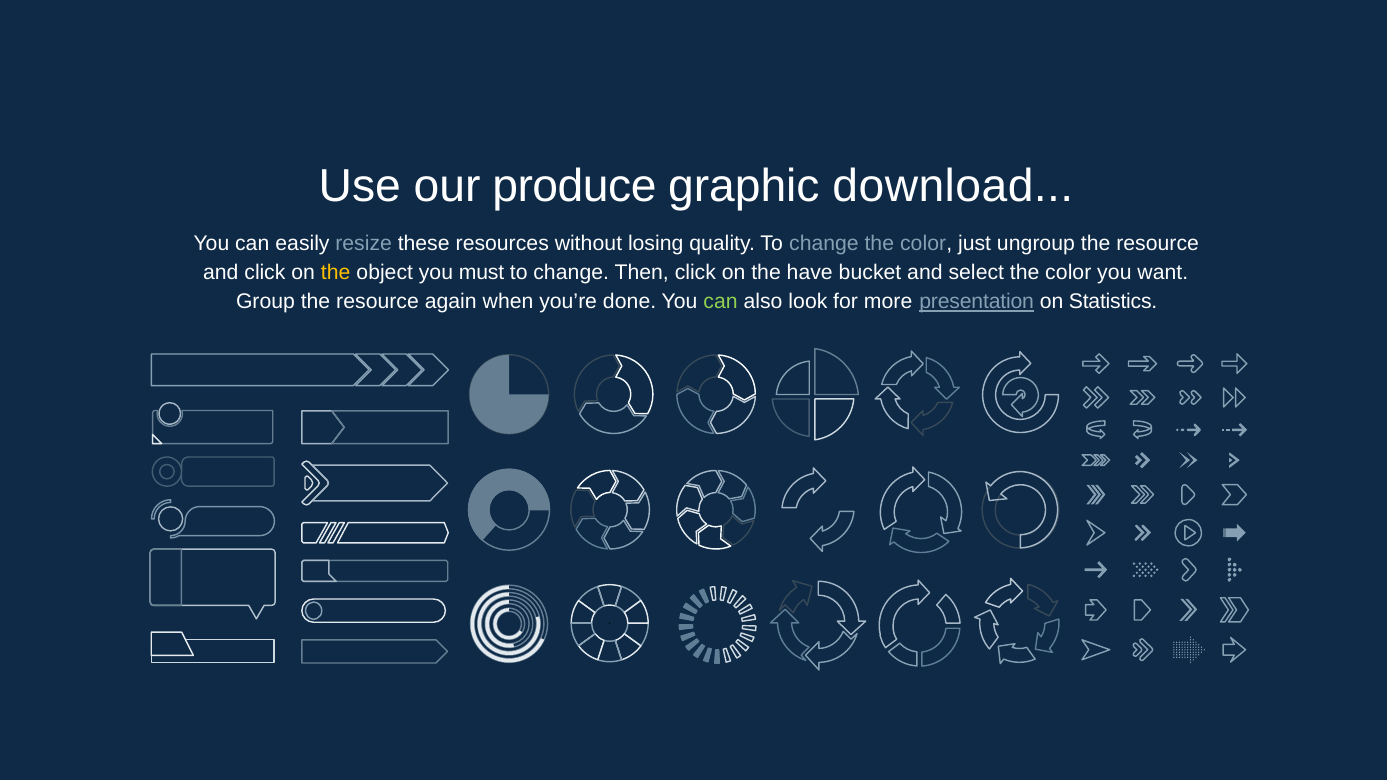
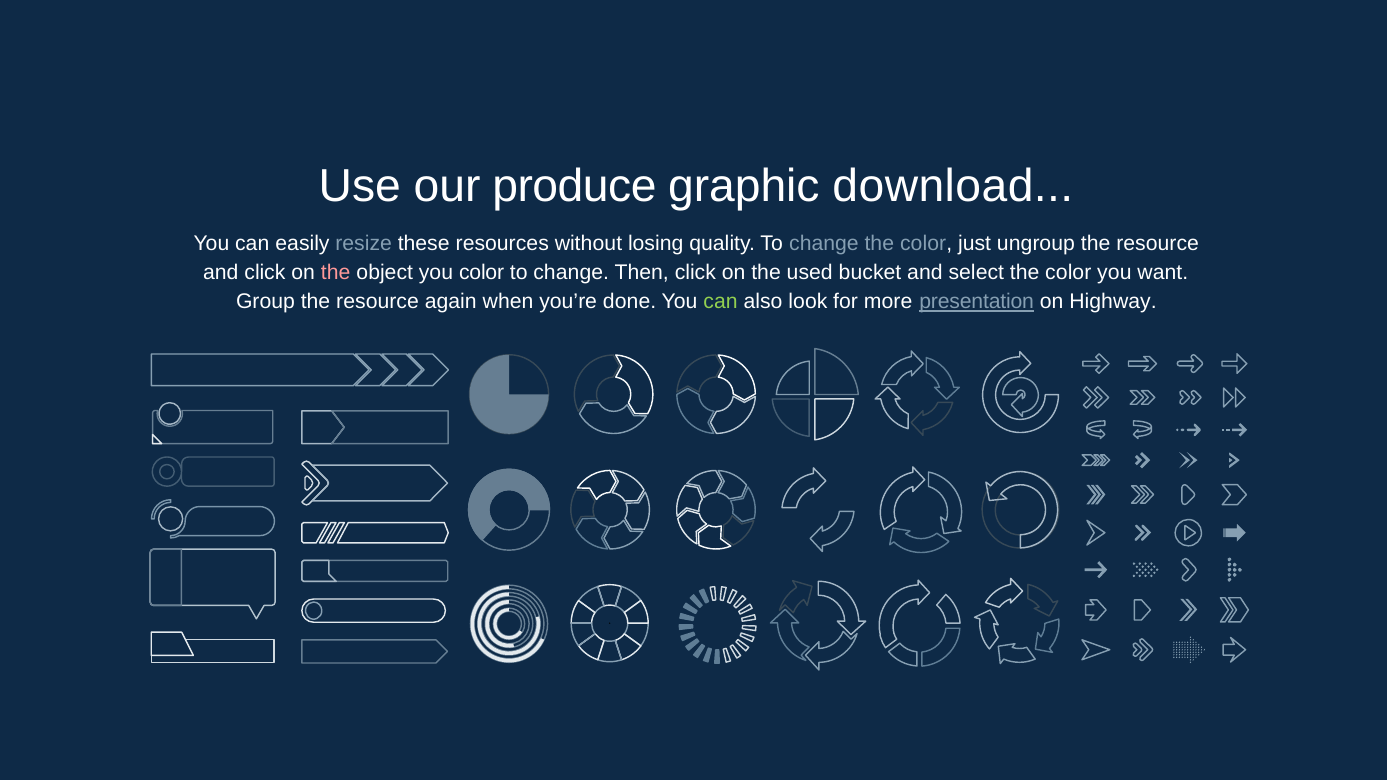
the colour: yellow -> pink (336, 273)
you must: must -> color (482, 273)
have: have -> used (810, 273)
Statistics: Statistics -> Highway (1113, 302)
